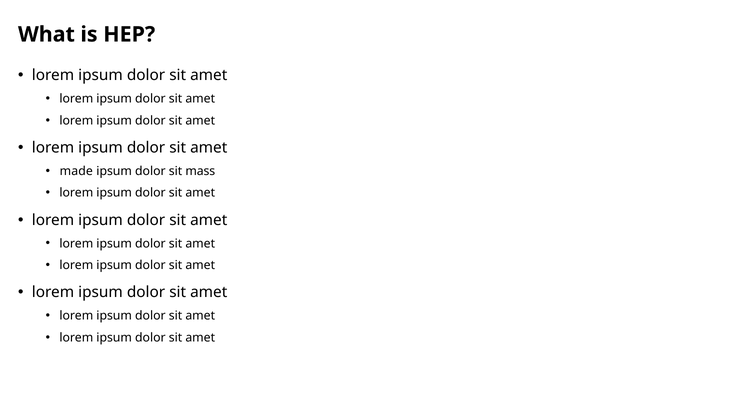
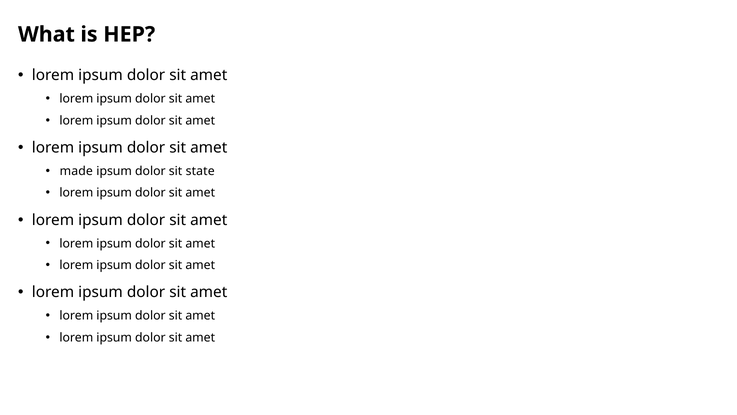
mass: mass -> state (200, 171)
